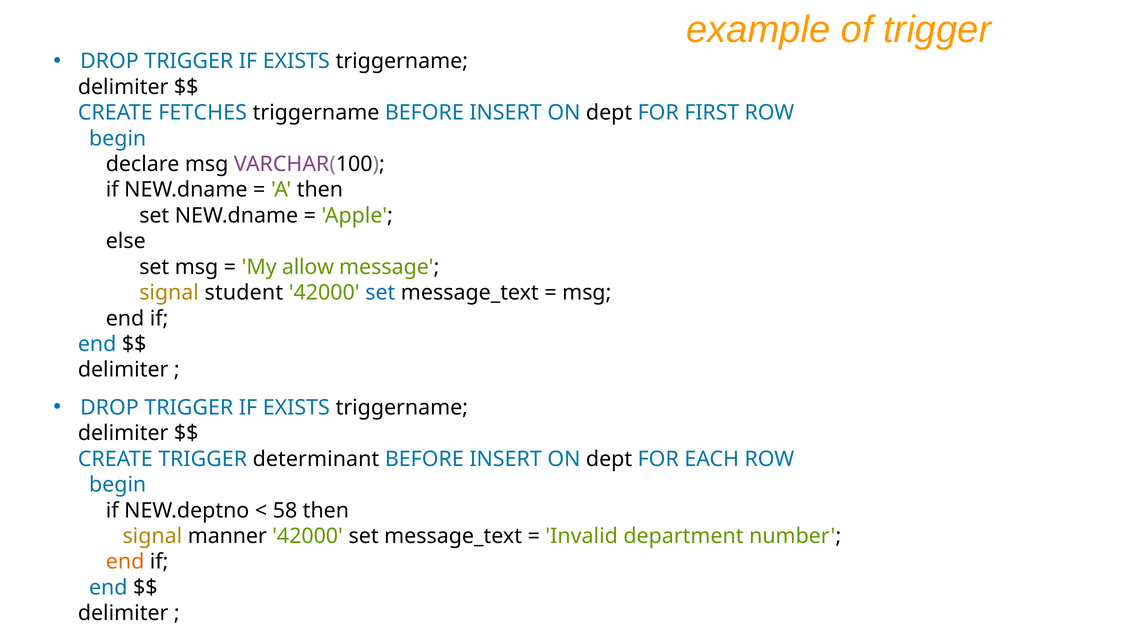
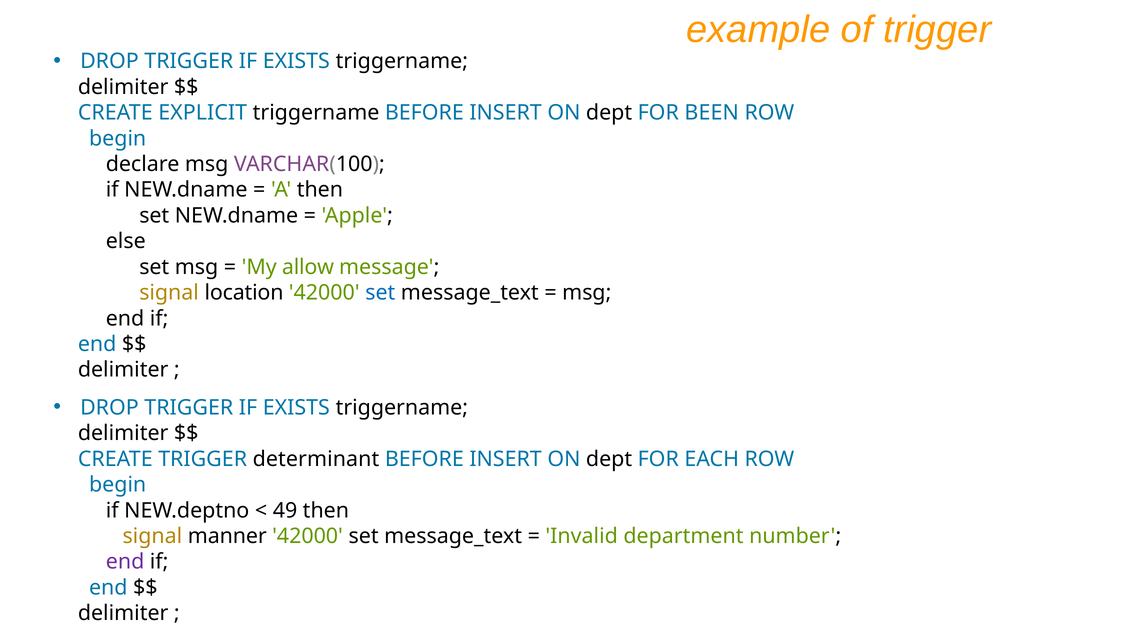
FETCHES: FETCHES -> EXPLICIT (203, 113)
FIRST: FIRST -> BEEN (712, 113)
student: student -> location (244, 293)
58: 58 -> 49 (285, 510)
end colour: orange -> purple (125, 562)
